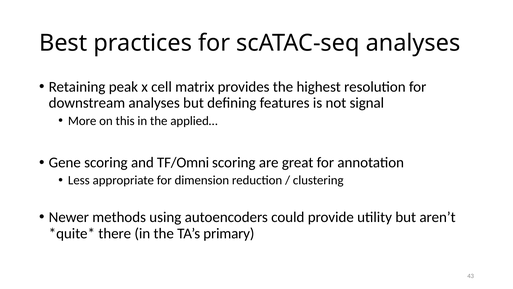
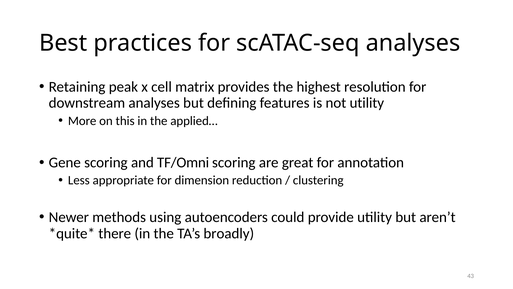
not signal: signal -> utility (367, 103)
primary: primary -> broadly (229, 233)
